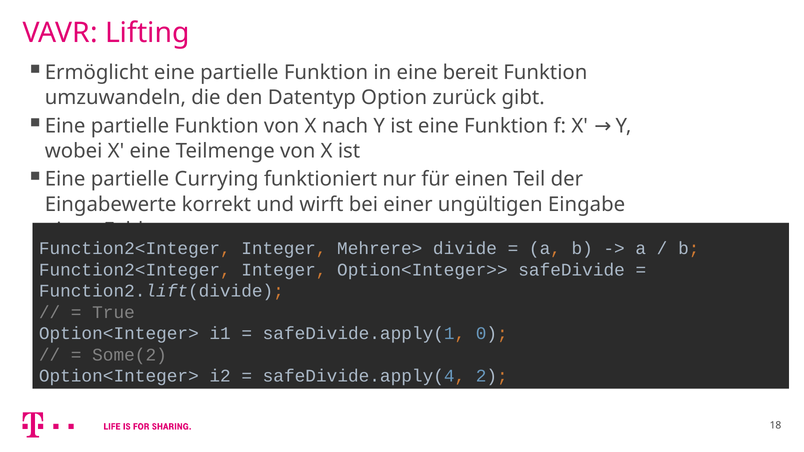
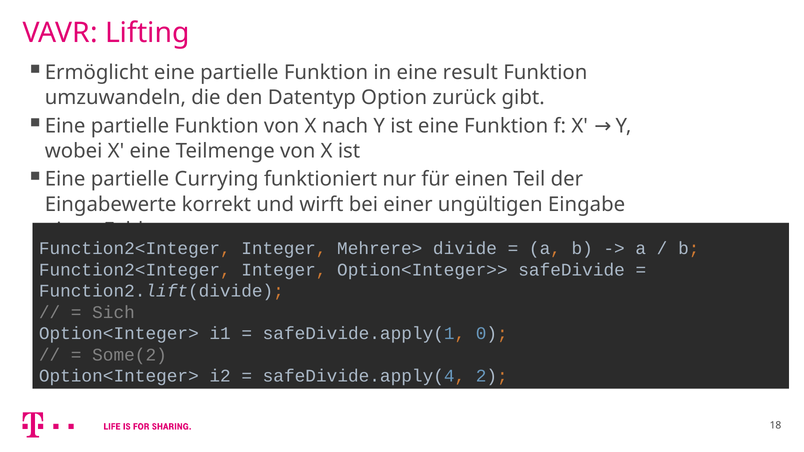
bereit: bereit -> result (470, 72)
True: True -> Sich (114, 312)
